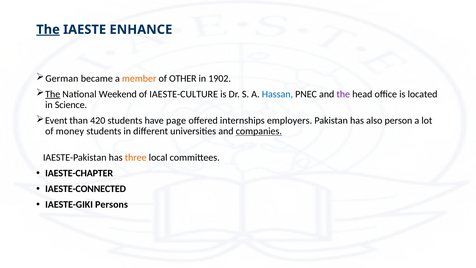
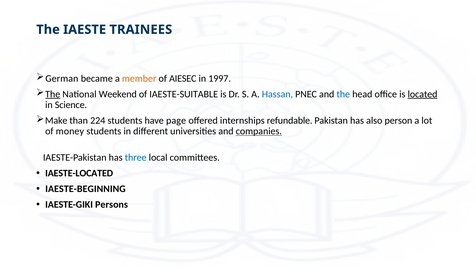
The underline: present -> none (48, 30)
ENHANCE: ENHANCE -> TRAINEES (141, 30)
OTHER: OTHER -> AIESEC (183, 78)
1902: 1902 -> 1997 (220, 78)
IAESTE-CULTURE: IAESTE-CULTURE -> IAESTE-SUITABLE (184, 94)
the colour: purple -> blue (343, 94)
located underline: none -> present (423, 94)
Event: Event -> Make (56, 120)
420: 420 -> 224 (98, 120)
employers: employers -> refundable (290, 120)
three colour: orange -> blue (136, 158)
IAESTE-CHAPTER: IAESTE-CHAPTER -> IAESTE-LOCATED (79, 173)
IAESTE-CONNECTED: IAESTE-CONNECTED -> IAESTE-BEGINNING (85, 189)
